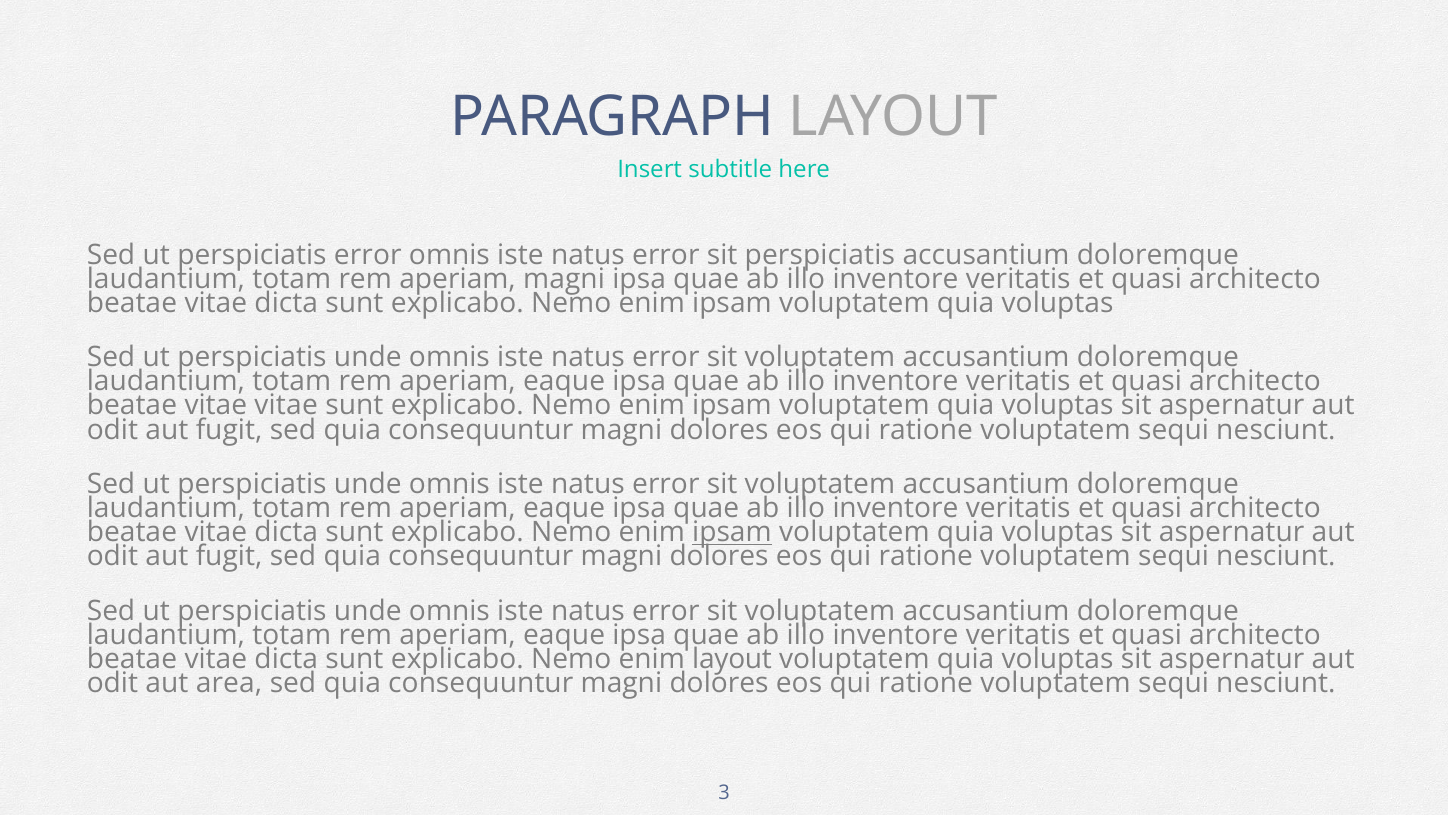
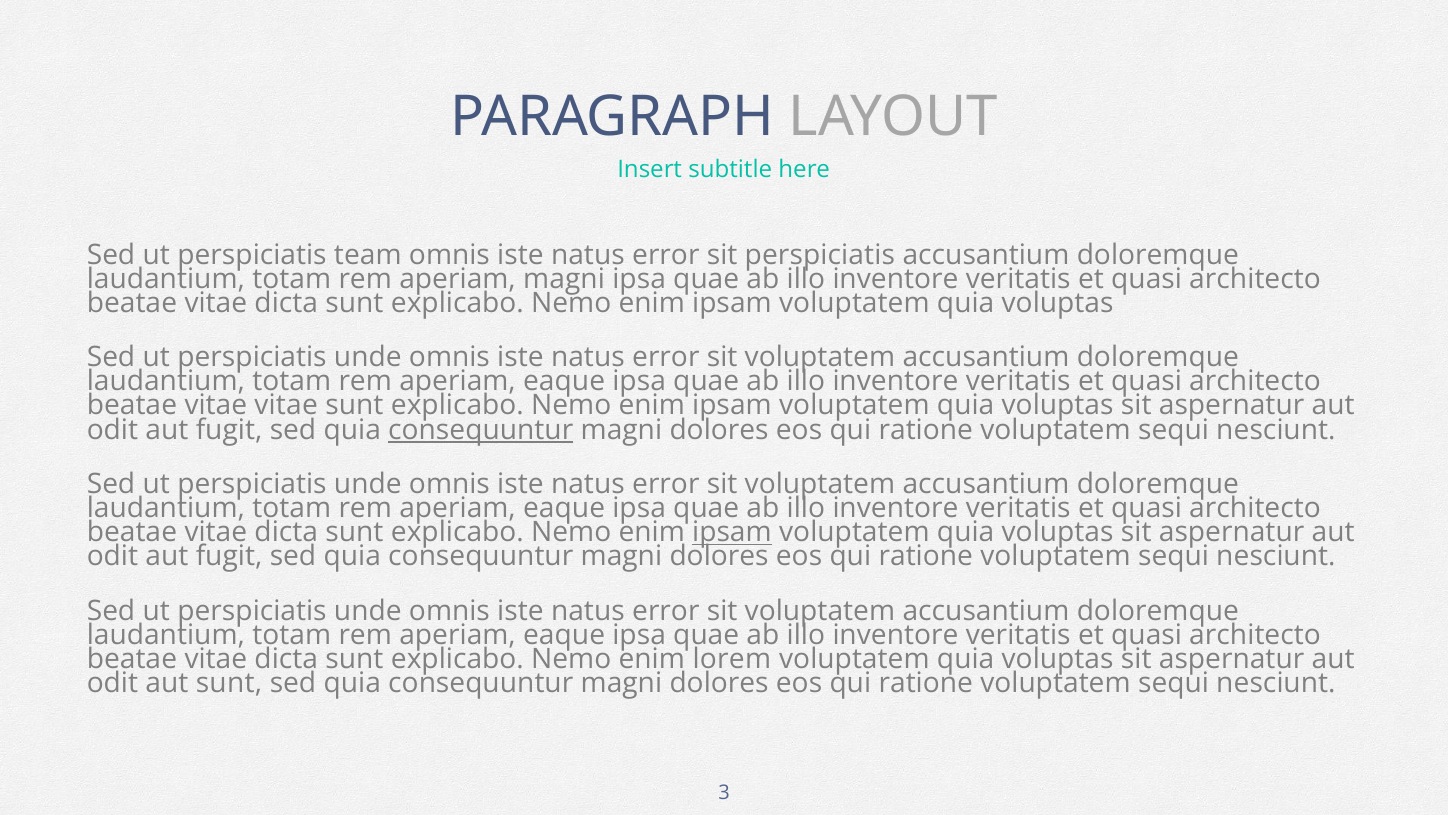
perspiciatis error: error -> team (368, 255)
consequuntur underline: none -> present (481, 430)
enim layout: layout -> lorem (732, 659)
aut area: area -> sunt (229, 683)
